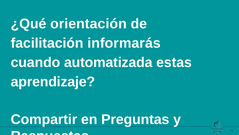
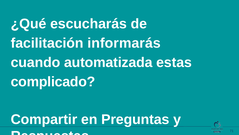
orientación: orientación -> escucharás (89, 24)
aprendizaje: aprendizaje -> complicado (53, 81)
